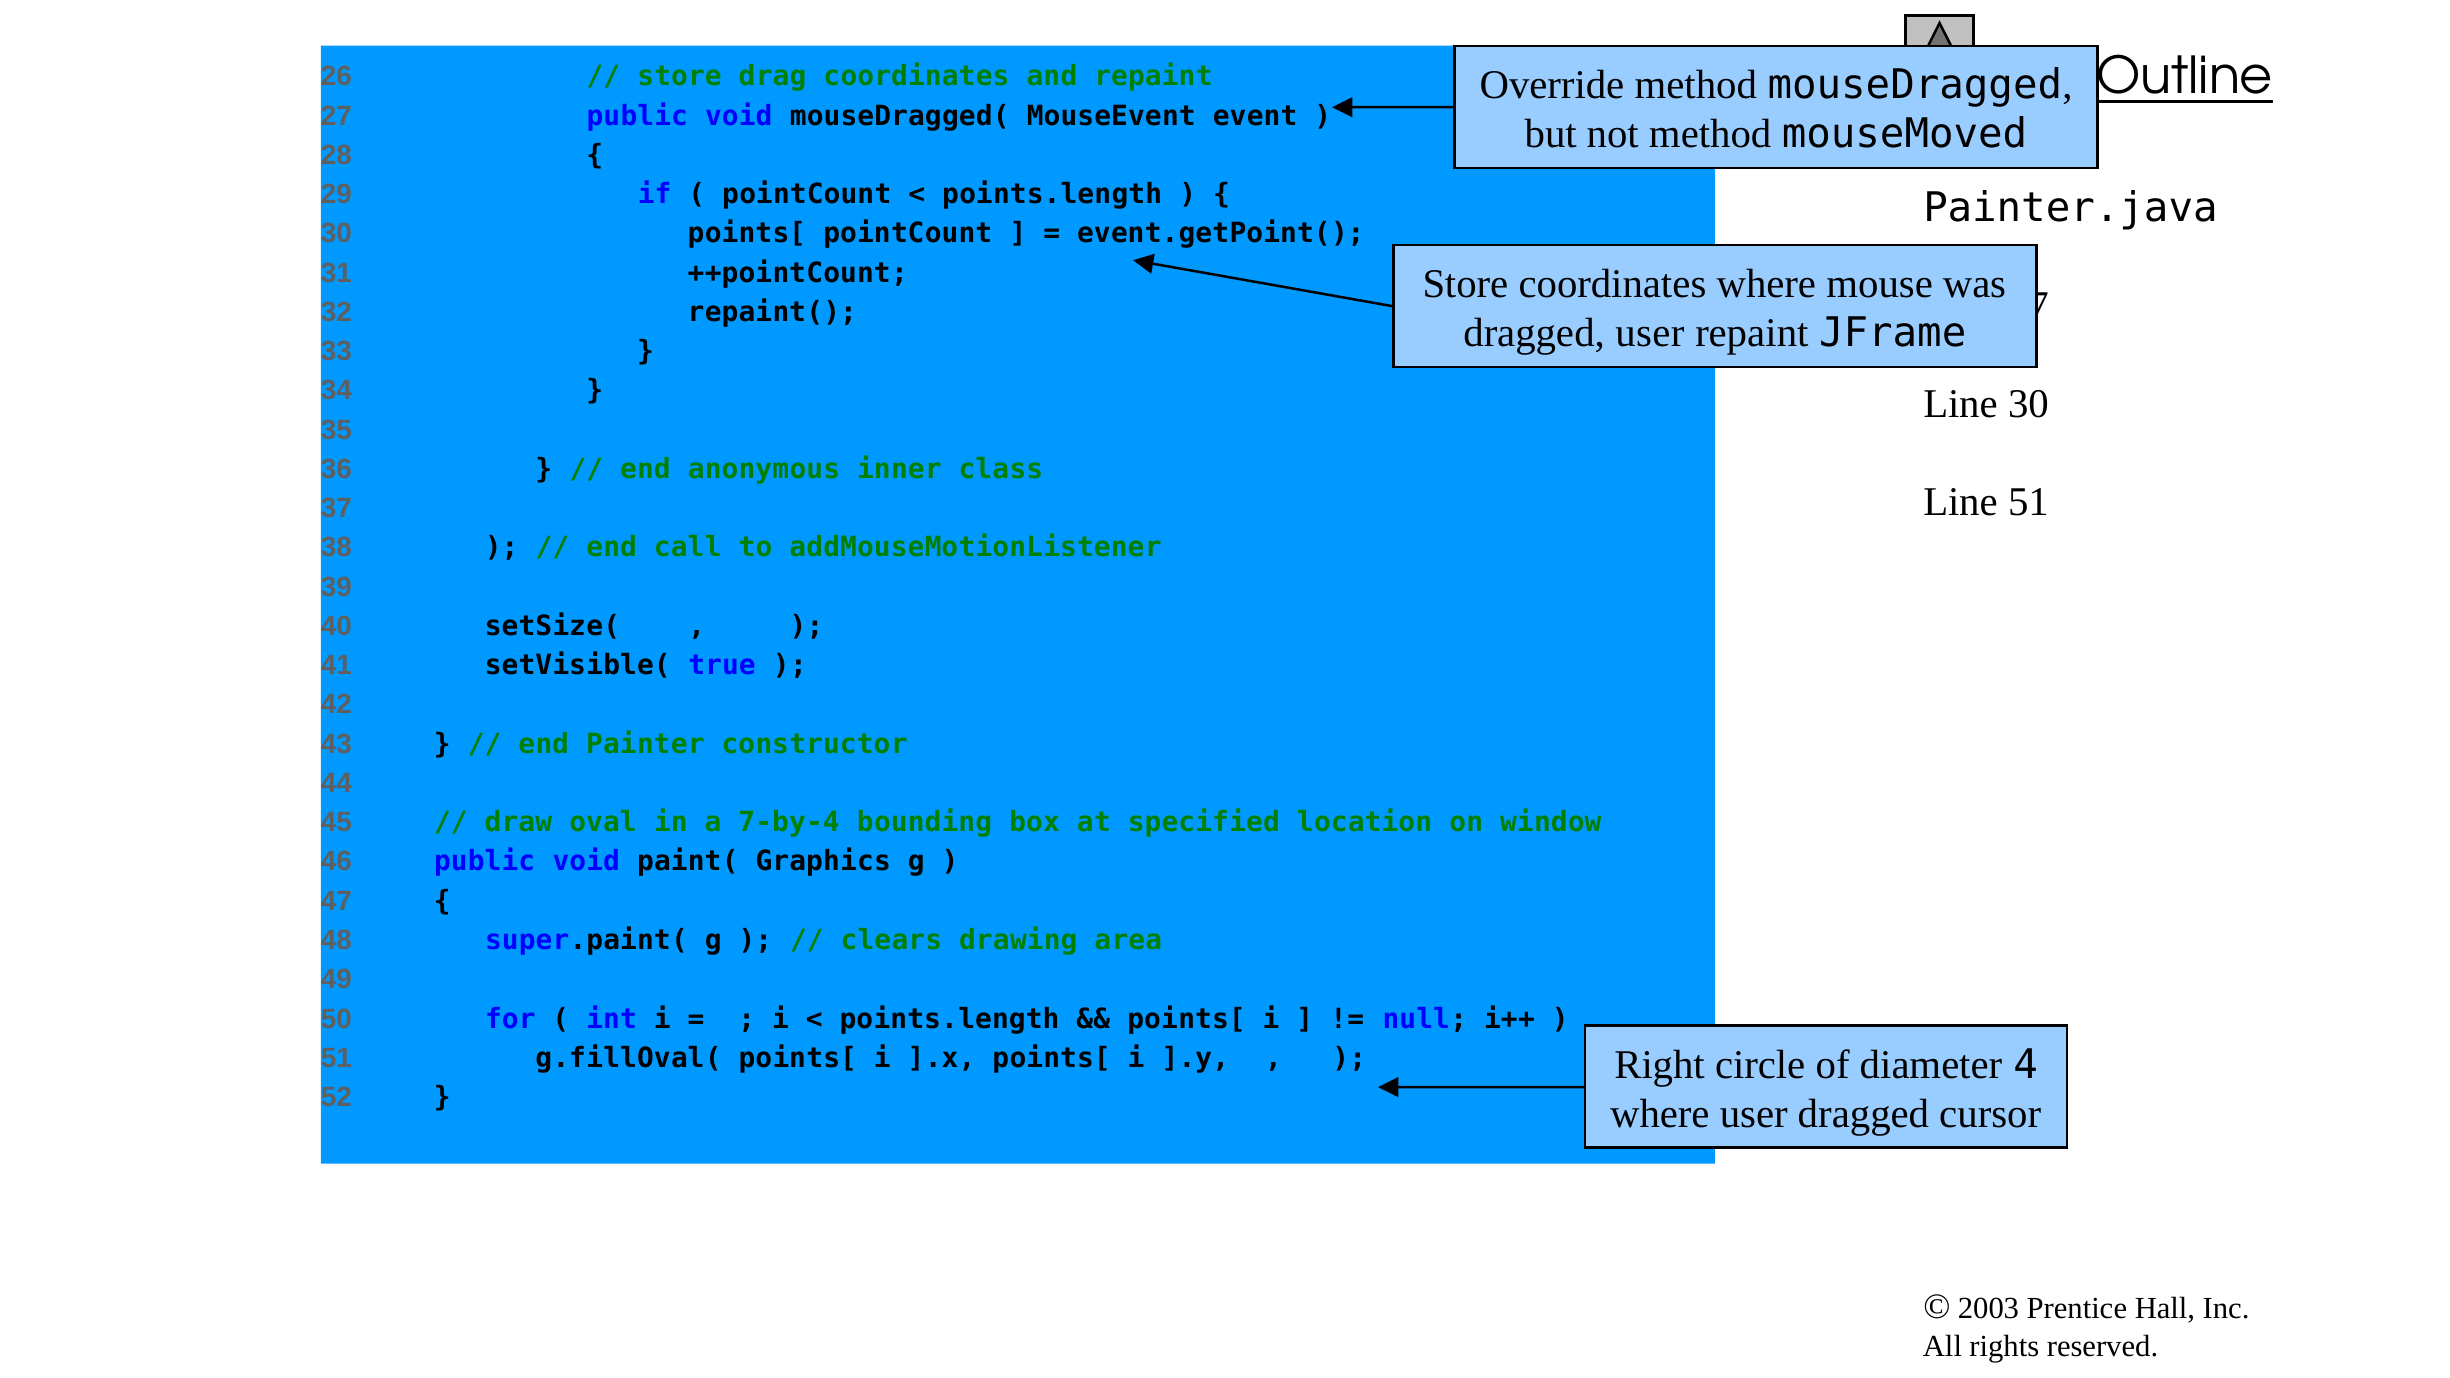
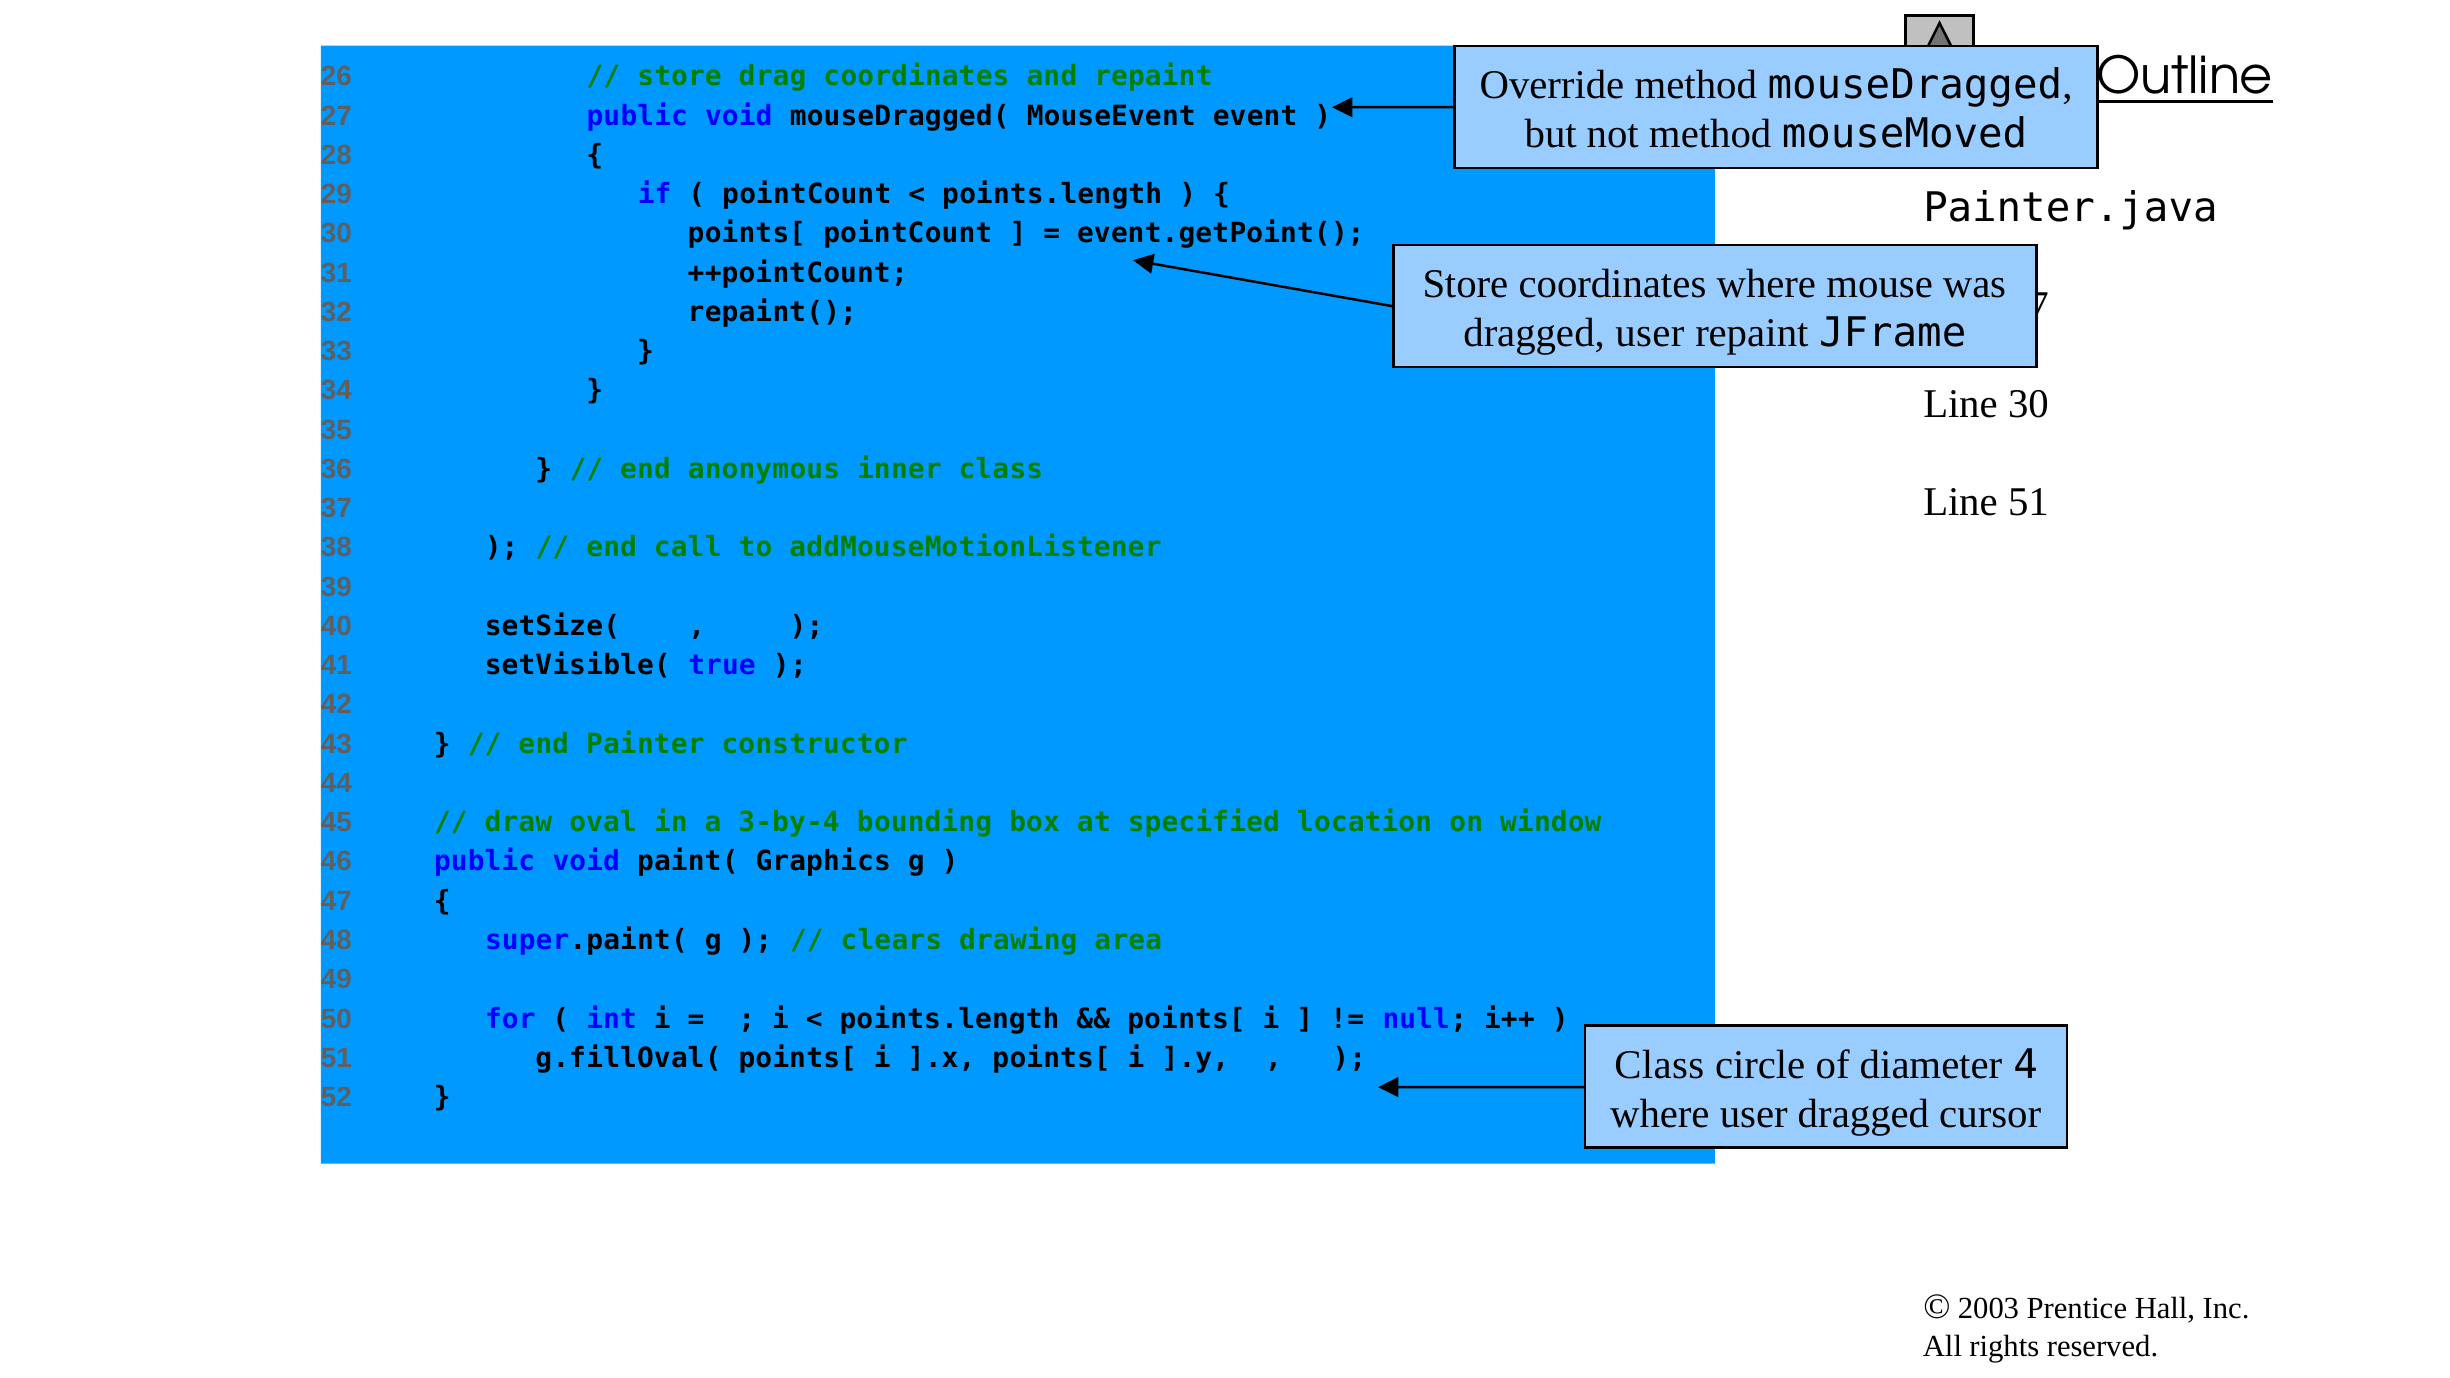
7-by-4: 7-by-4 -> 3-by-4 (789, 823)
Right: Right -> Class (1659, 1065)
